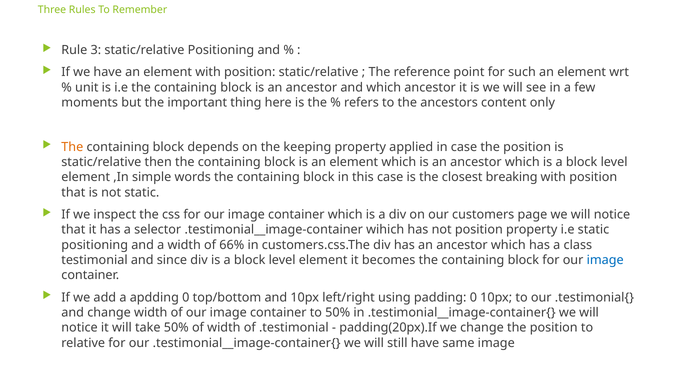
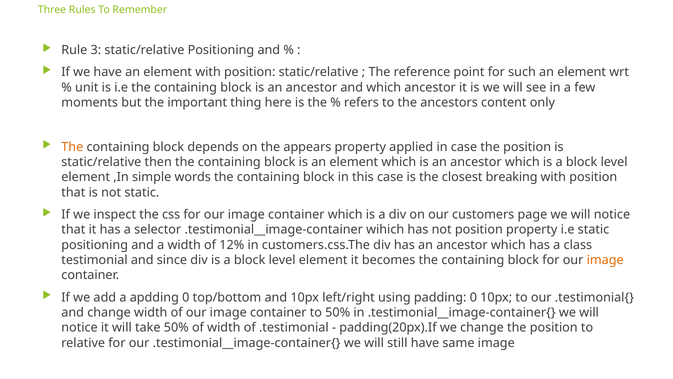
keeping: keeping -> appears (307, 147)
66%: 66% -> 12% (232, 245)
image colour: blue -> orange (605, 260)
